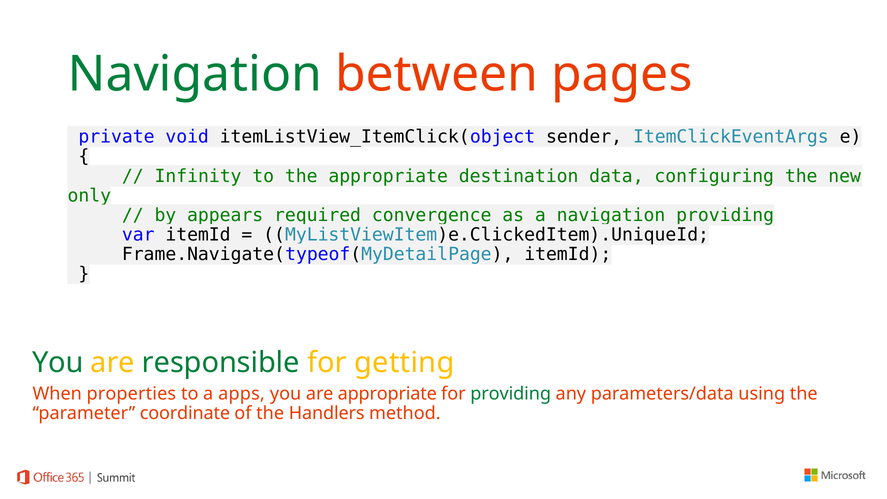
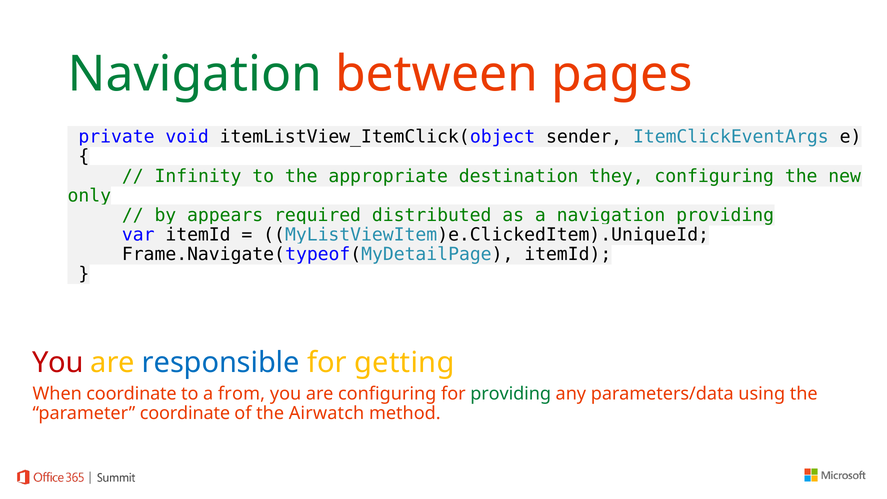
data: data -> they (616, 176)
convergence: convergence -> distributed (432, 215)
You colour: green -> red (58, 363)
responsible colour: green -> blue (221, 363)
When properties: properties -> coordinate (132, 394)
apps: apps -> from (242, 394)
are appropriate: appropriate -> configuring (387, 394)
Handlers: Handlers -> Airwatch (327, 413)
